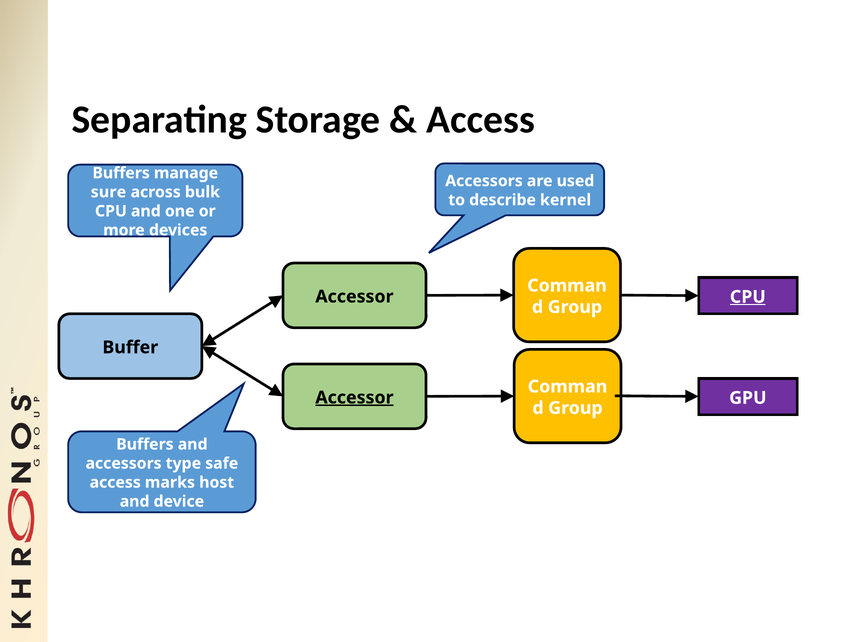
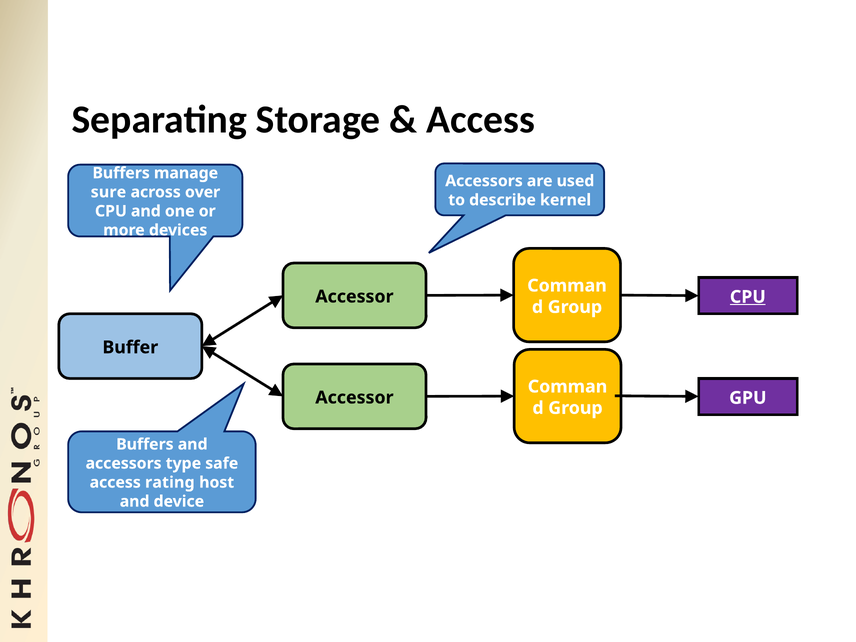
bulk: bulk -> over (203, 192)
Accessor underline: present -> none (354, 398)
marks: marks -> rating (170, 482)
